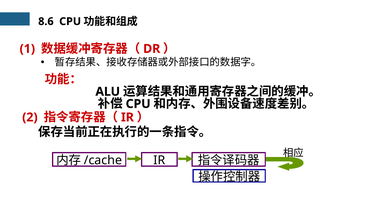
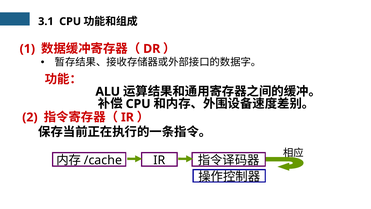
8.6: 8.6 -> 3.1 (46, 21)
